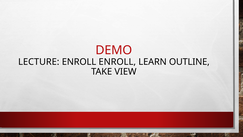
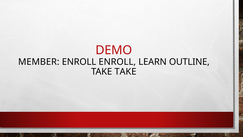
LECTURE: LECTURE -> MEMBER (39, 62)
TAKE VIEW: VIEW -> TAKE (125, 72)
